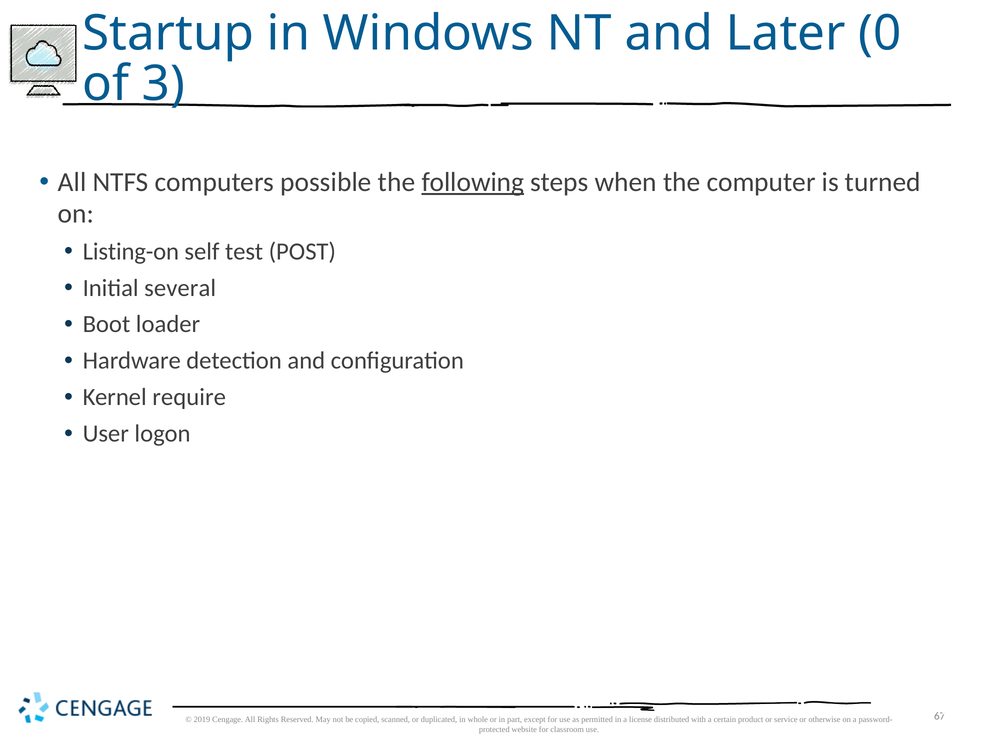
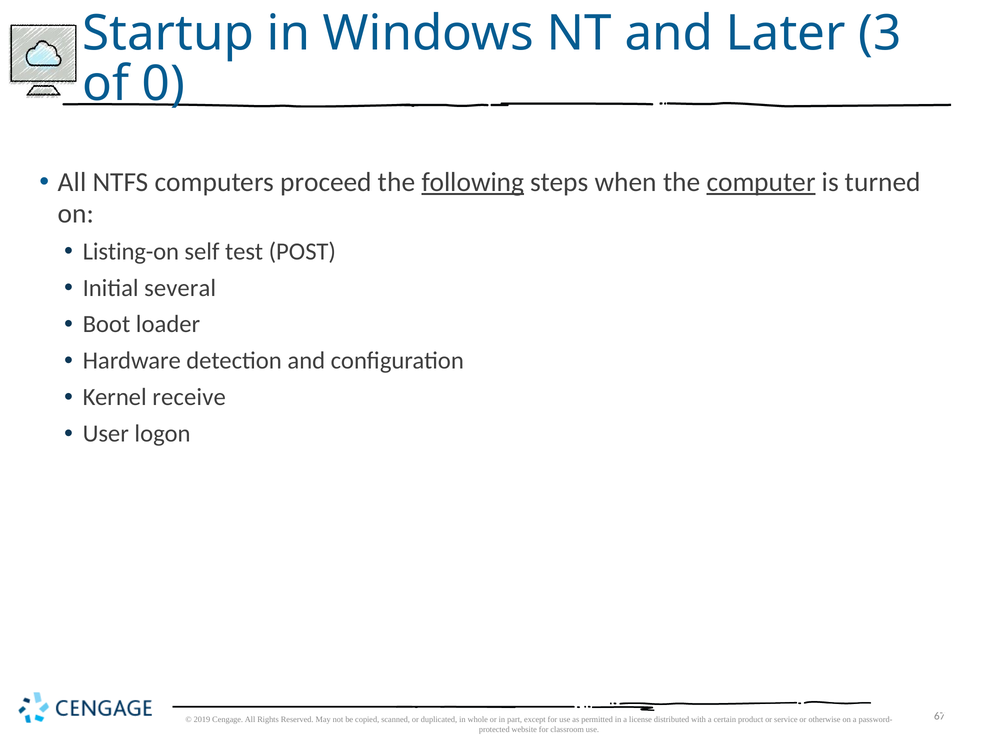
0: 0 -> 3 (880, 34)
3: 3 -> 0 (163, 84)
possible: possible -> proceed (326, 182)
computer underline: none -> present (761, 182)
require: require -> receive (189, 397)
